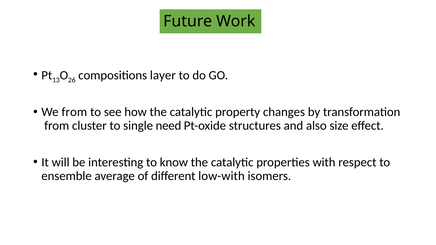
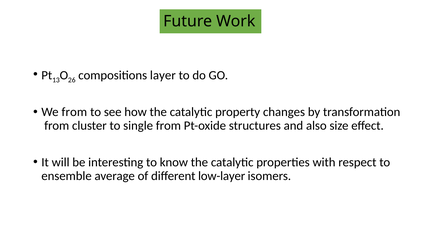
single need: need -> from (168, 126)
low-with: low-with -> low-layer (222, 176)
